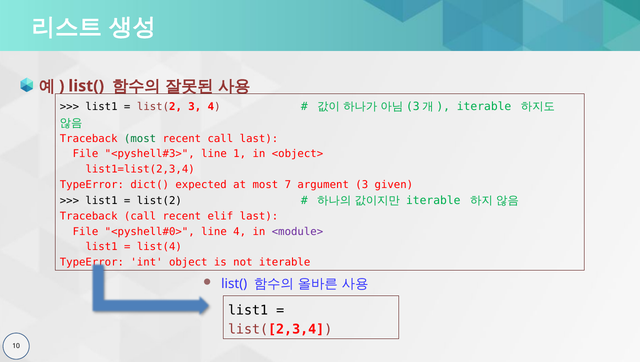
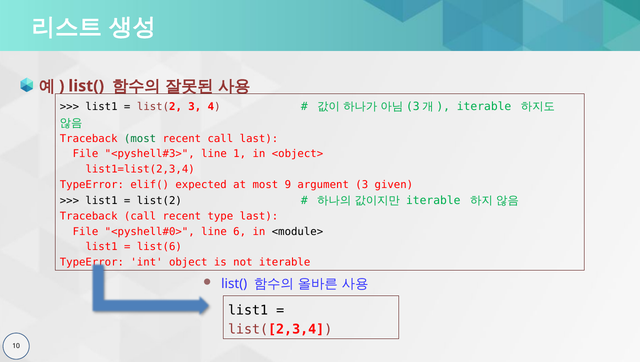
dict(: dict( -> elif( (150, 184)
7: 7 -> 9 (288, 184)
elif: elif -> type (220, 216)
line 4: 4 -> 6 (240, 231)
<module> colour: purple -> black (297, 231)
list(4: list(4 -> list(6 (159, 247)
